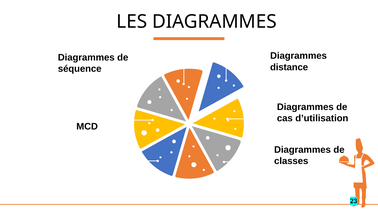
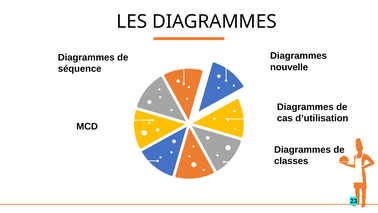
distance: distance -> nouvelle (289, 67)
